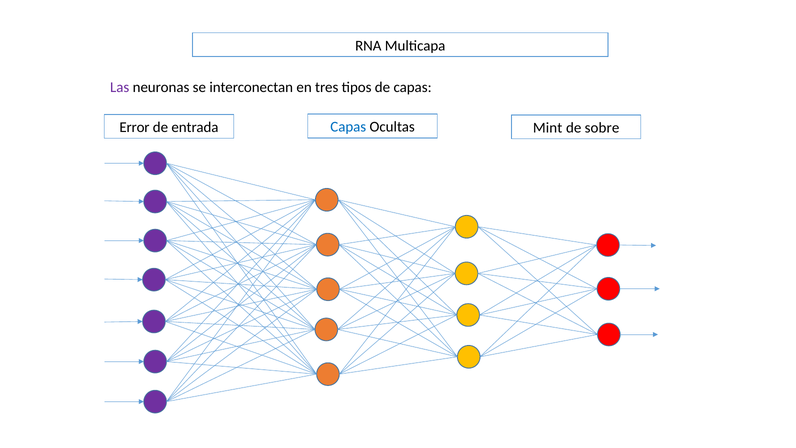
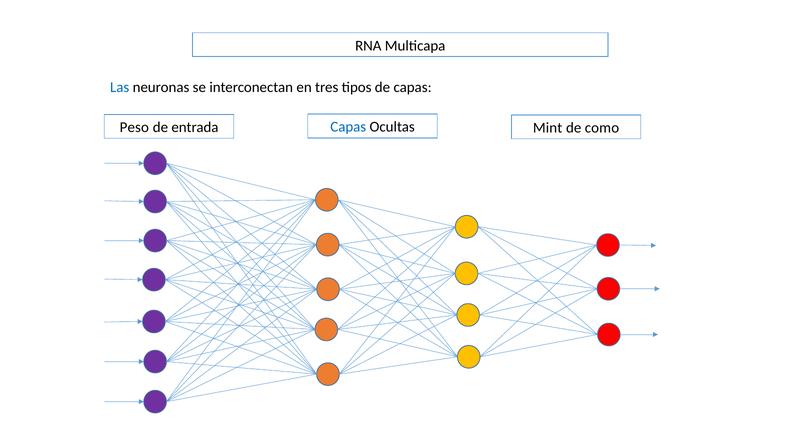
Las colour: purple -> blue (120, 87)
Error: Error -> Peso (134, 127)
sobre: sobre -> como (602, 128)
